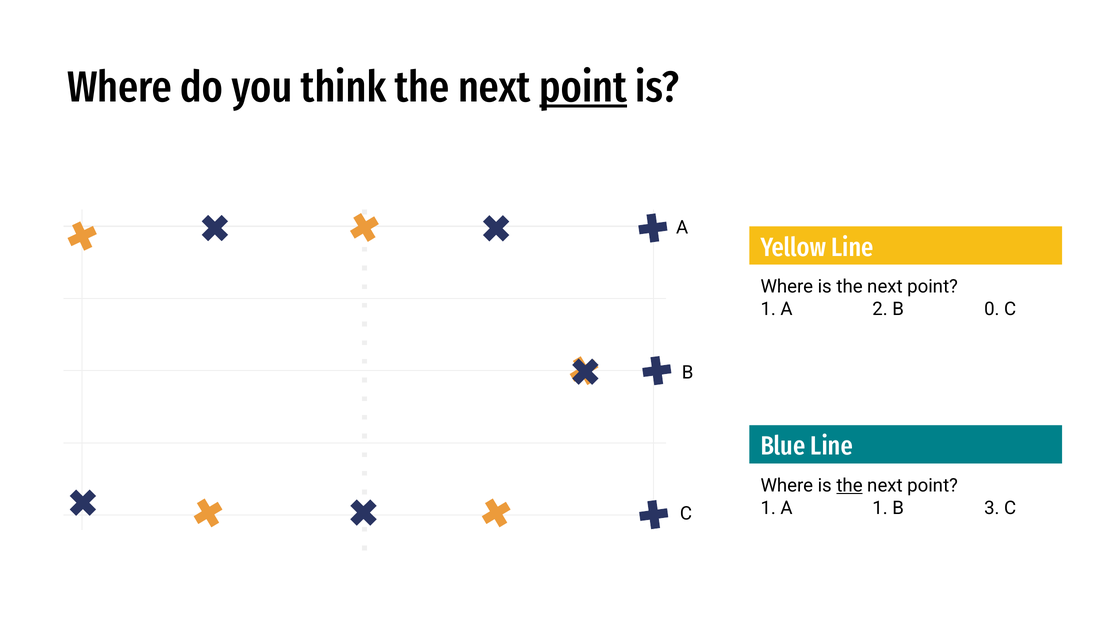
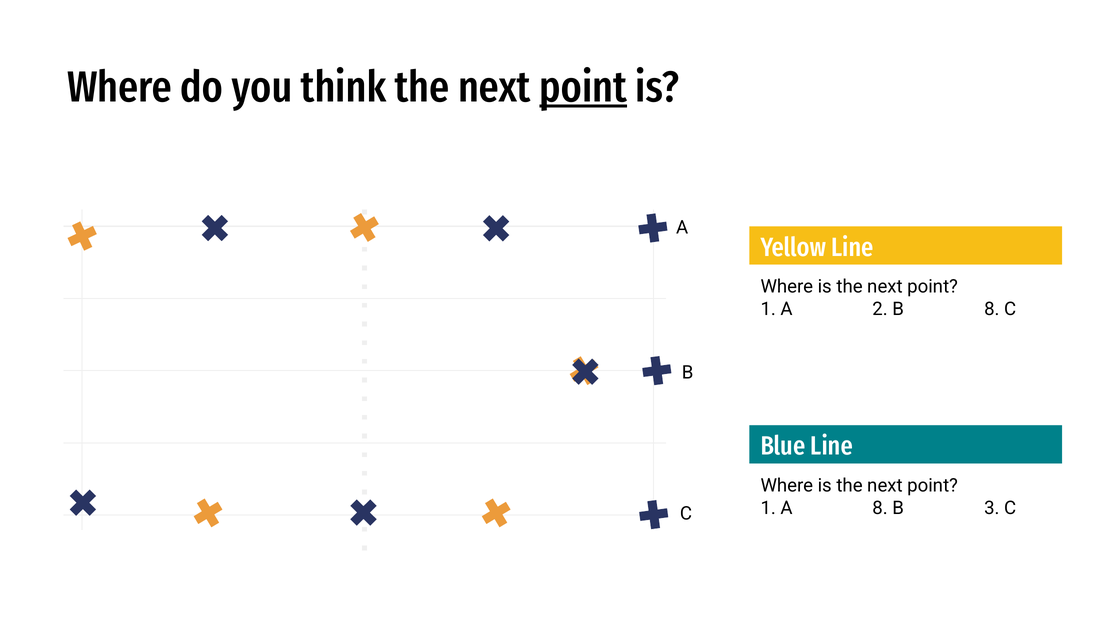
B 0: 0 -> 8 (992, 309)
the underline: present -> none (850, 485)
A 1: 1 -> 8 (880, 508)
